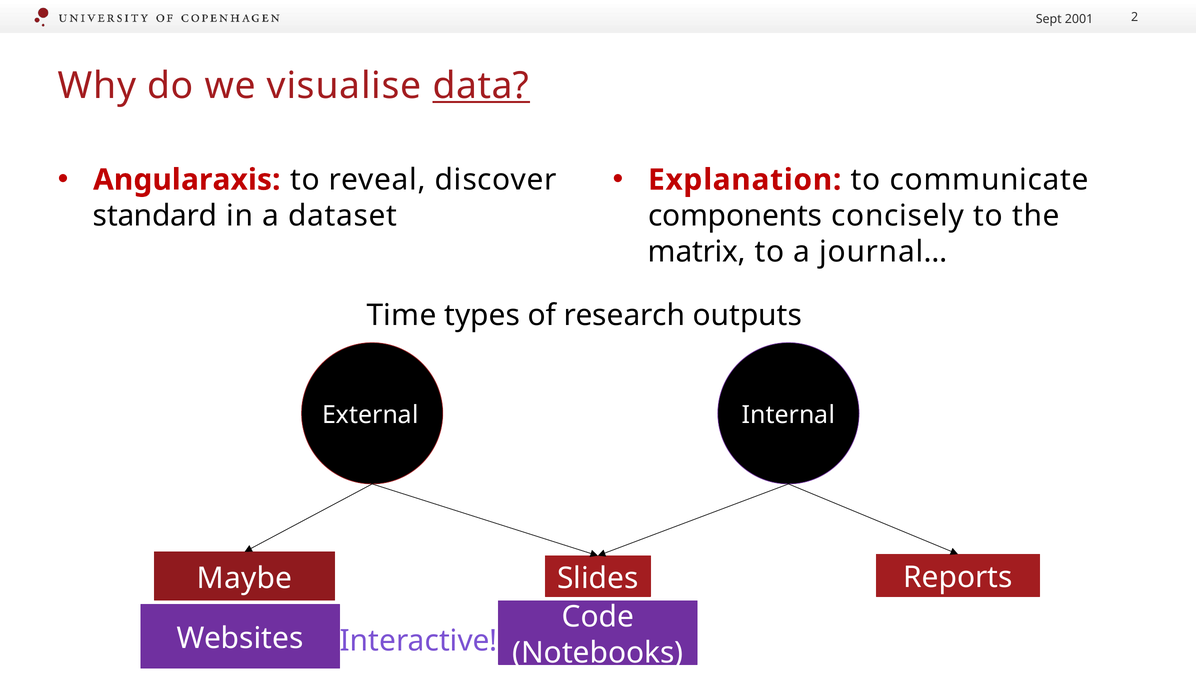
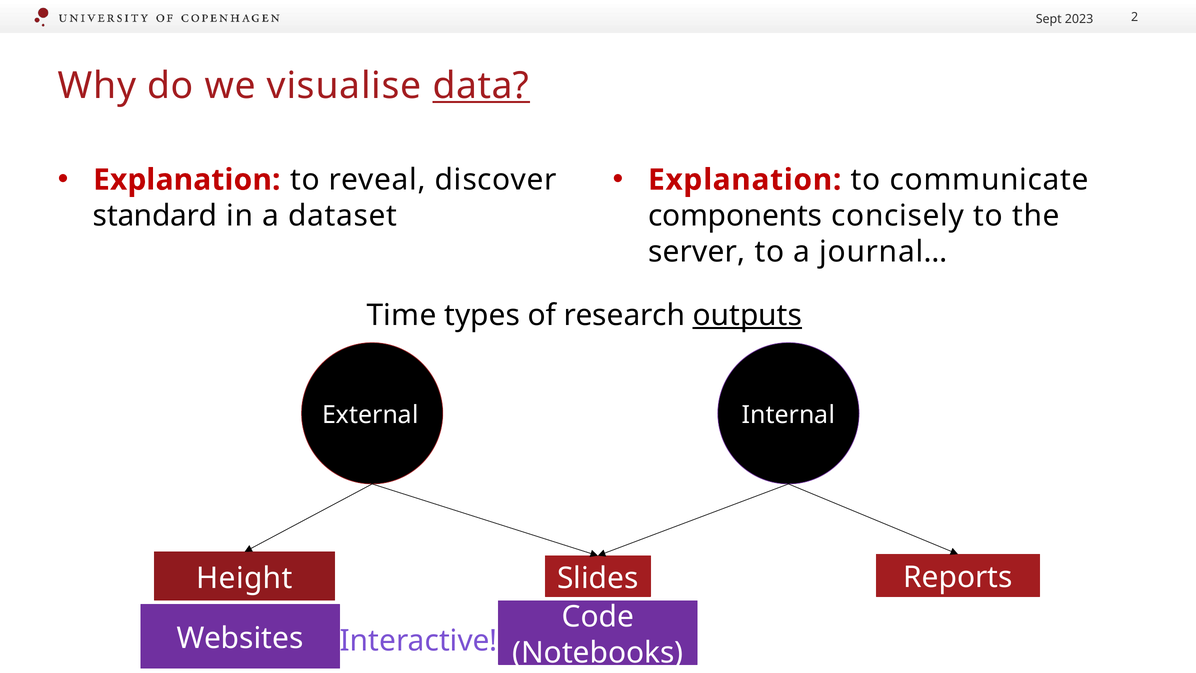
2001: 2001 -> 2023 (1079, 19)
Angularaxis: Angularaxis -> Explanation (187, 180)
matrix: matrix -> server (697, 252)
outputs underline: none -> present (747, 315)
Maybe: Maybe -> Height (244, 578)
